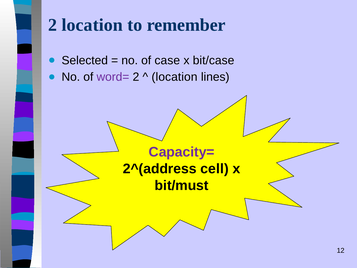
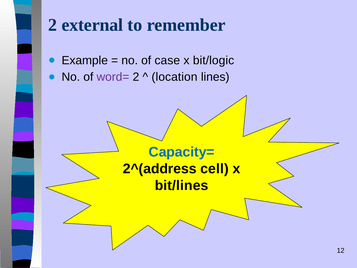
2 location: location -> external (92, 25)
Selected: Selected -> Example (85, 60)
bit/case: bit/case -> bit/logic (214, 60)
Capacity= colour: purple -> blue (182, 152)
bit/must: bit/must -> bit/lines (182, 185)
